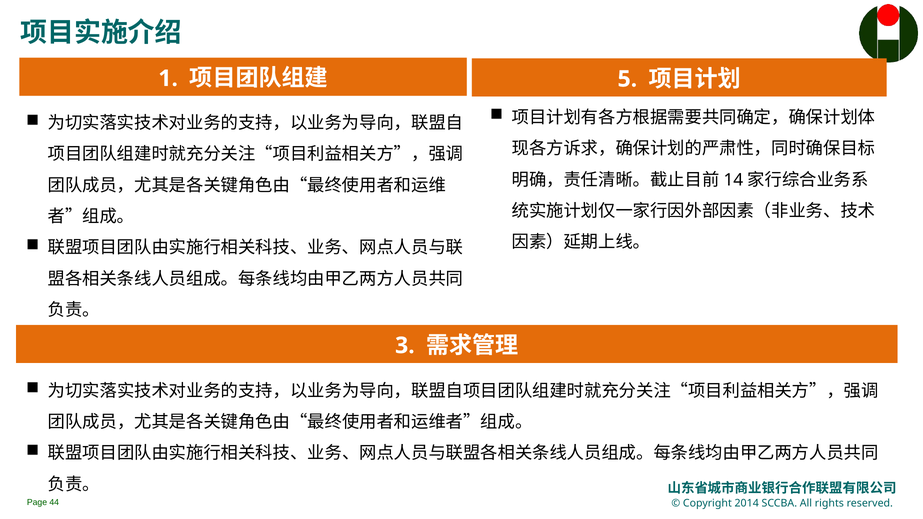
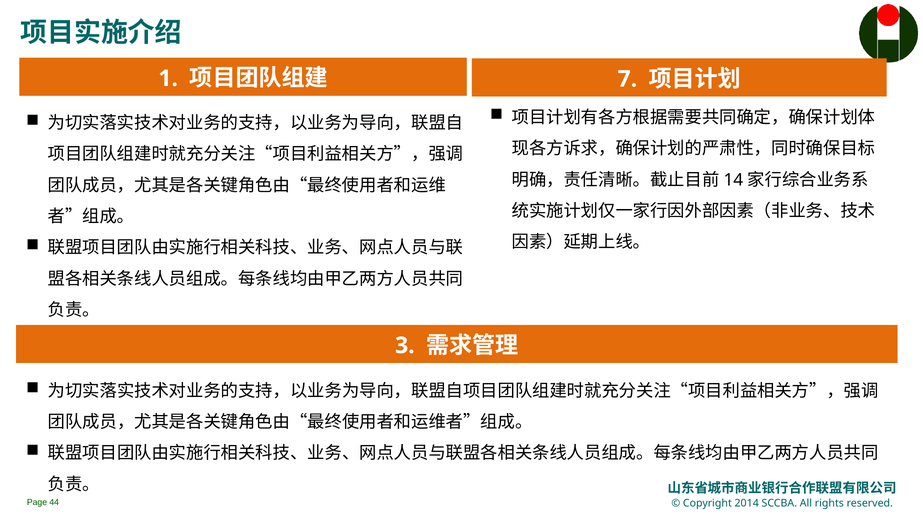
5: 5 -> 7 (627, 79)
